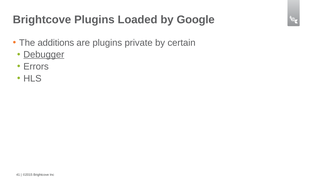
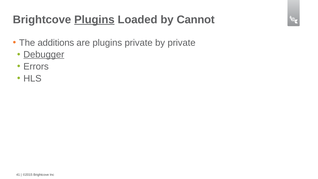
Plugins underline: none -> present (94, 20)
Google: Google -> Cannot (196, 20)
by certain: certain -> private (182, 43)
